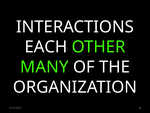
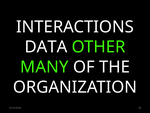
EACH: EACH -> DATA (46, 47)
